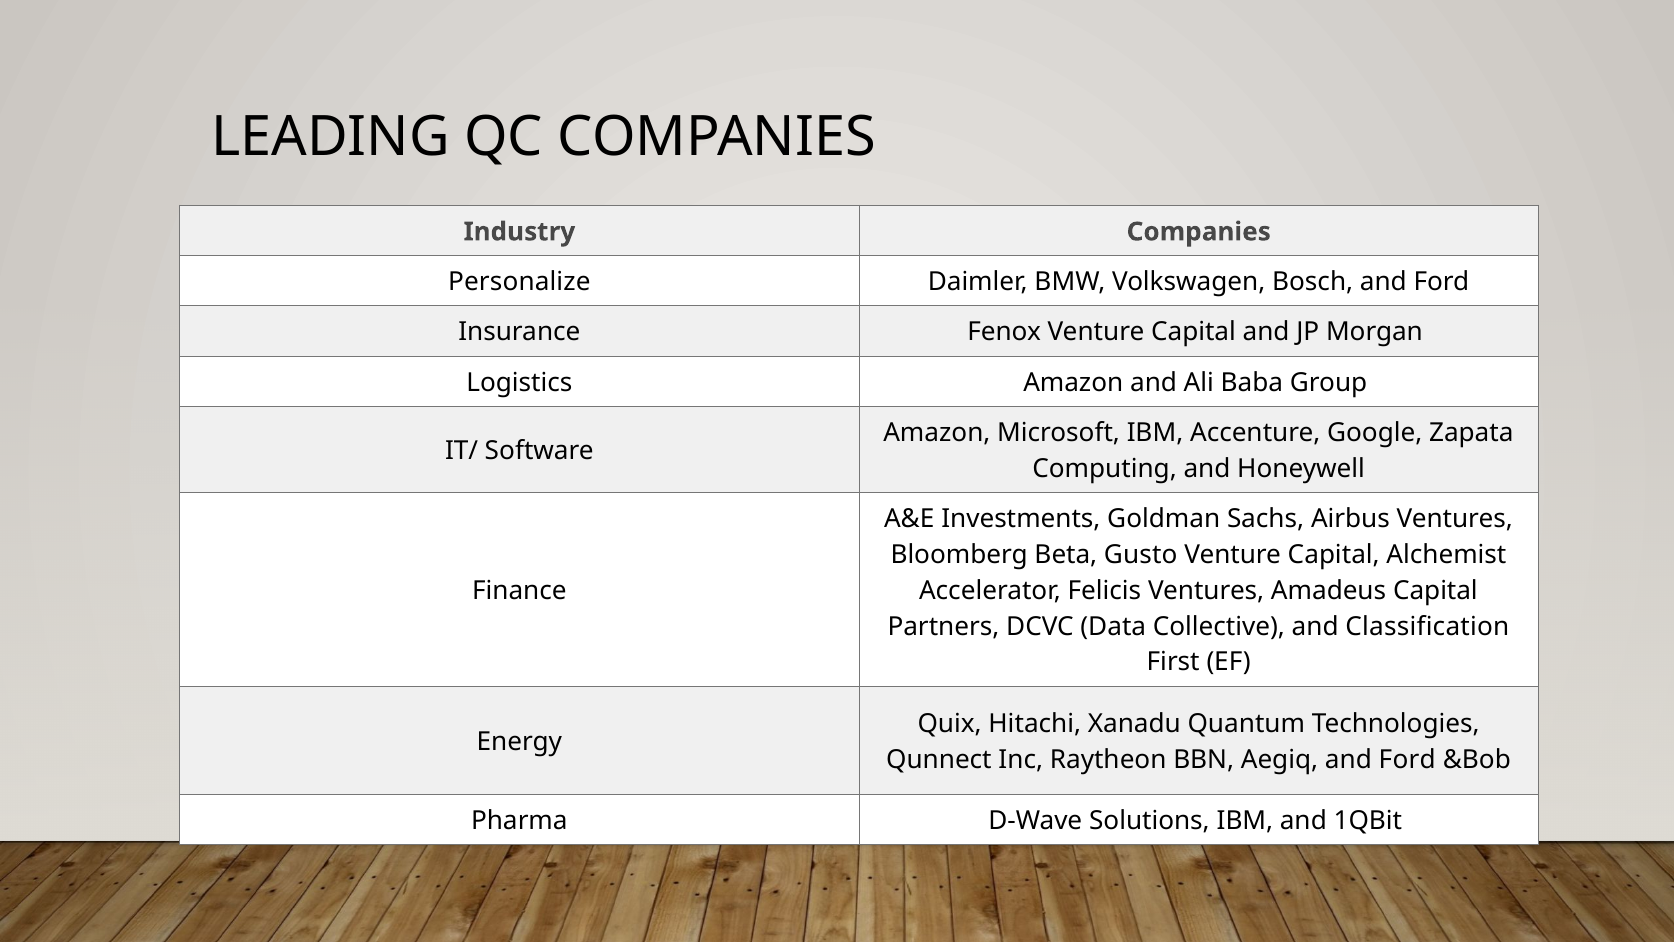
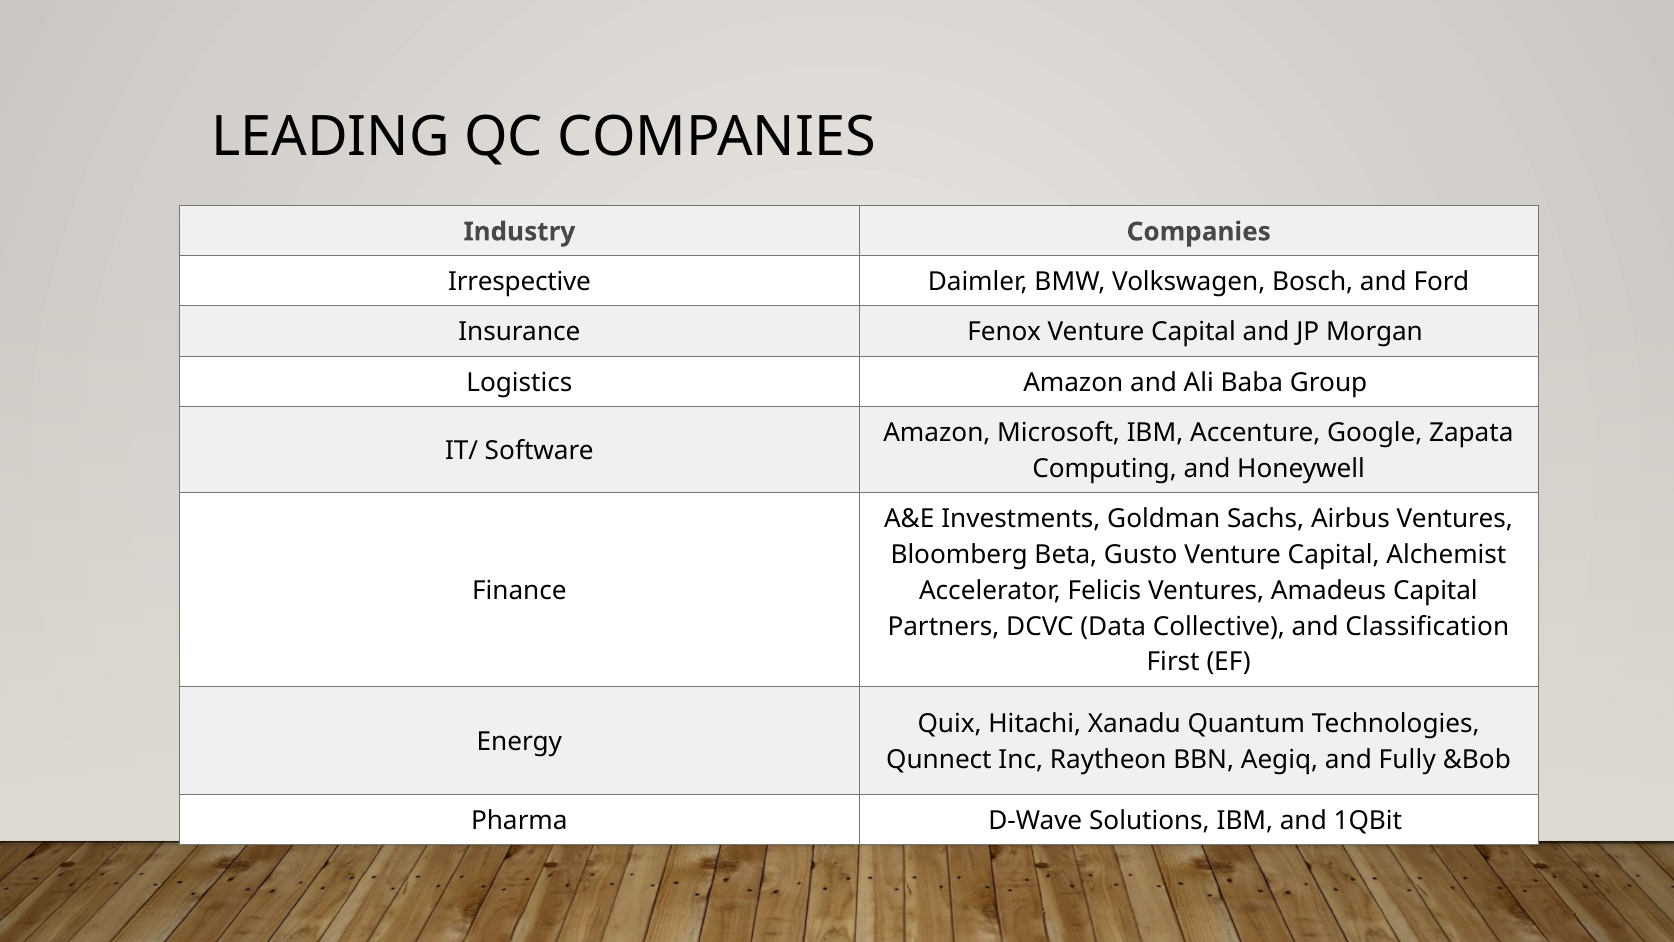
Personalize: Personalize -> Irrespective (520, 282)
Aegiq and Ford: Ford -> Fully (1407, 759)
